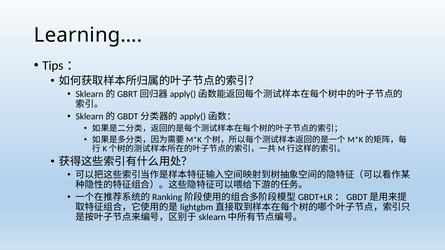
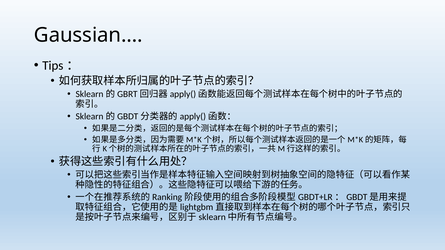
Learning…: Learning… -> Gaussian… (88, 35)
